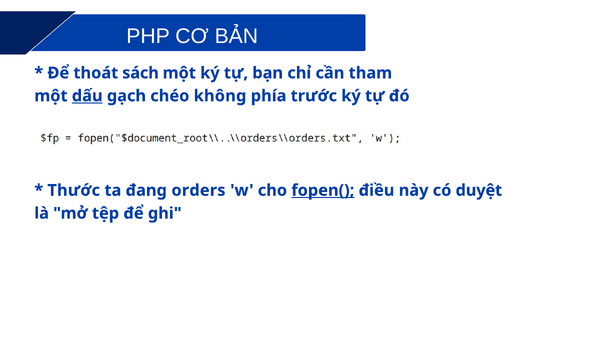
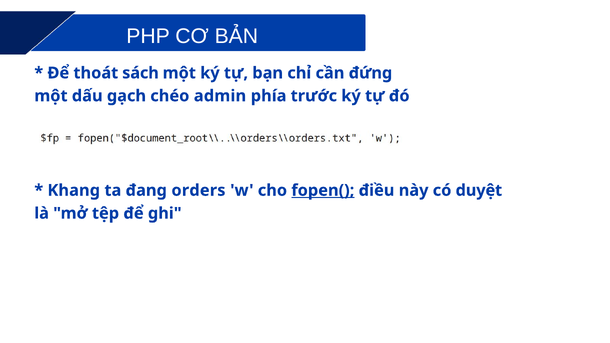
tham: tham -> đứng (370, 73)
dấu underline: present -> none (87, 96)
không: không -> admin (220, 96)
Thước: Thước -> Khang (74, 190)
